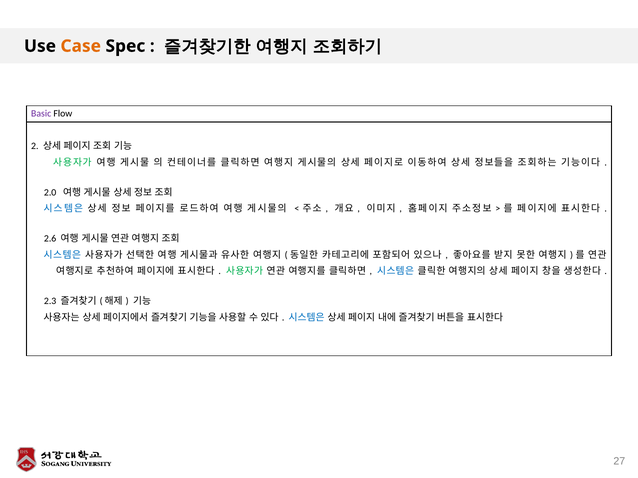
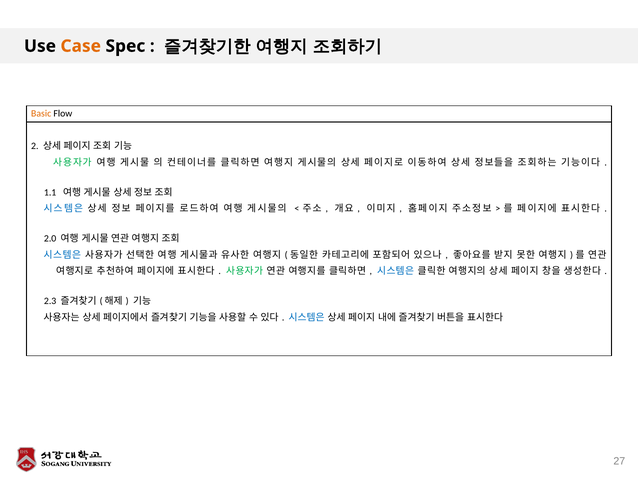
Basic colour: purple -> orange (41, 114)
2.0: 2.0 -> 1.1 (50, 193)
2.6: 2.6 -> 2.0 (50, 239)
